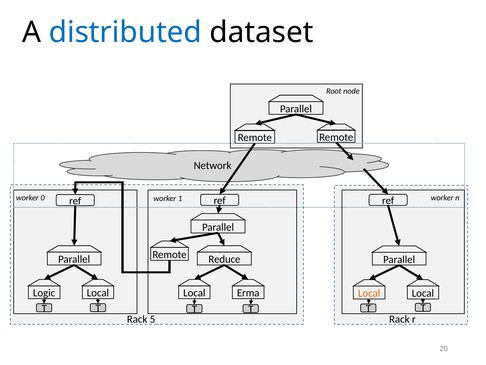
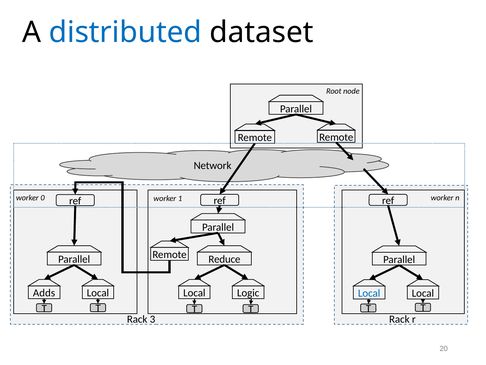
Logic: Logic -> Adds (44, 293)
Erma: Erma -> Logic (248, 293)
Local colour: orange -> blue (369, 293)
5: 5 -> 3 (152, 319)
